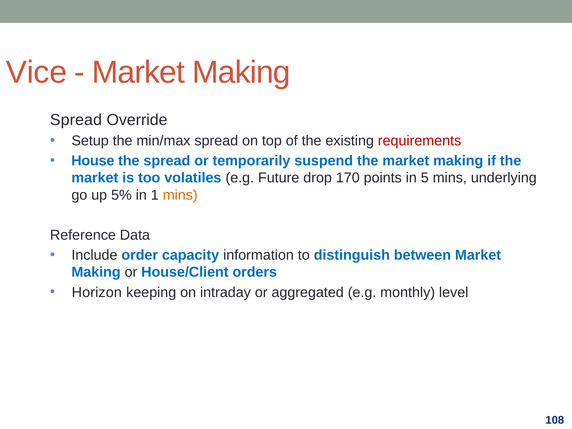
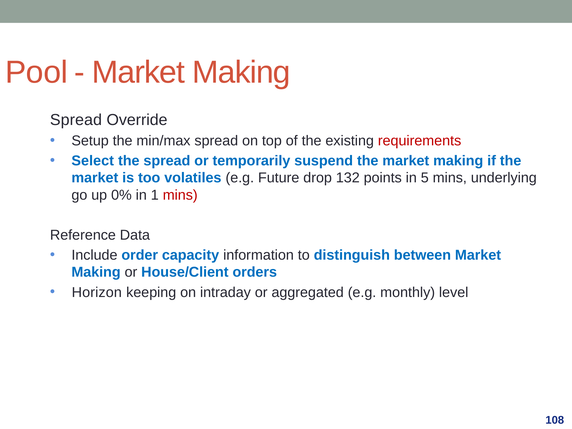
Vice: Vice -> Pool (36, 72)
House: House -> Select (93, 161)
170: 170 -> 132 (348, 178)
5%: 5% -> 0% (121, 195)
mins colour: orange -> red (180, 195)
